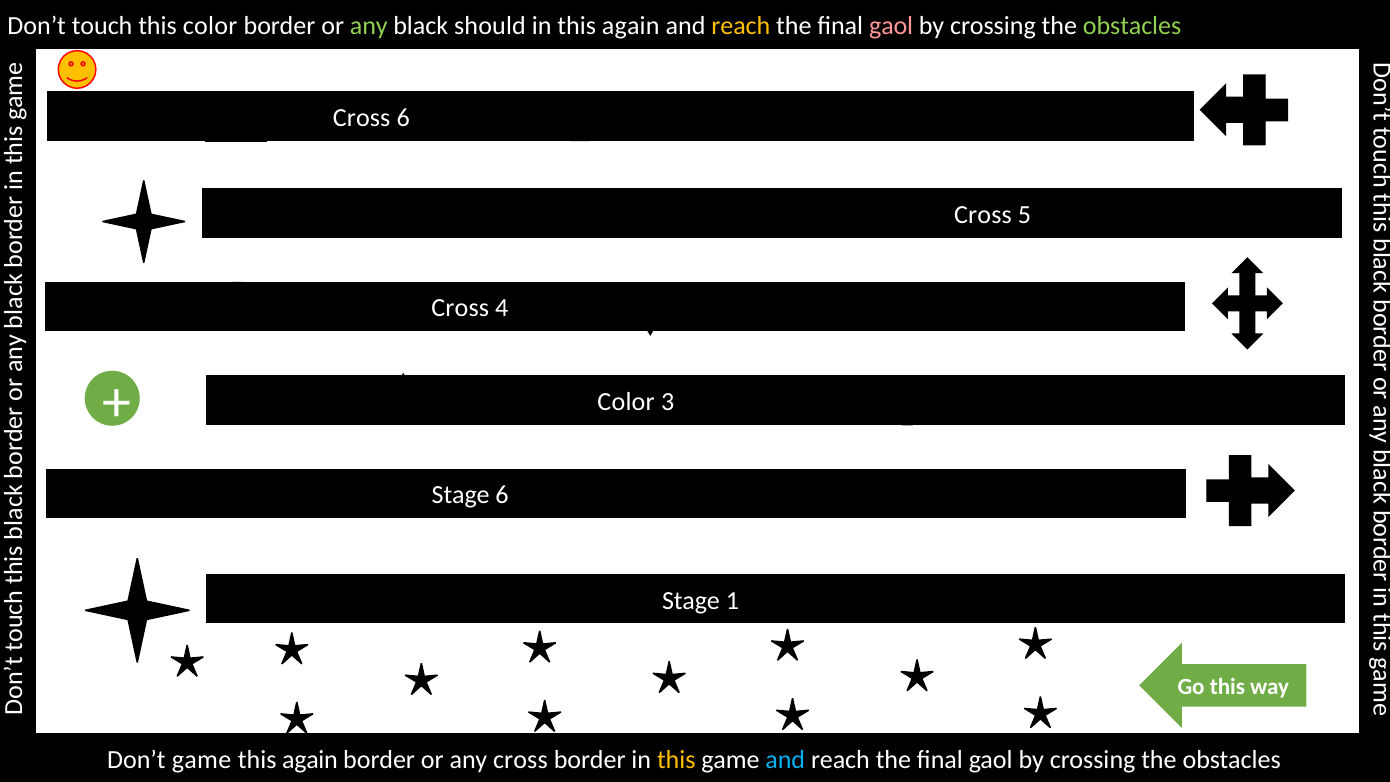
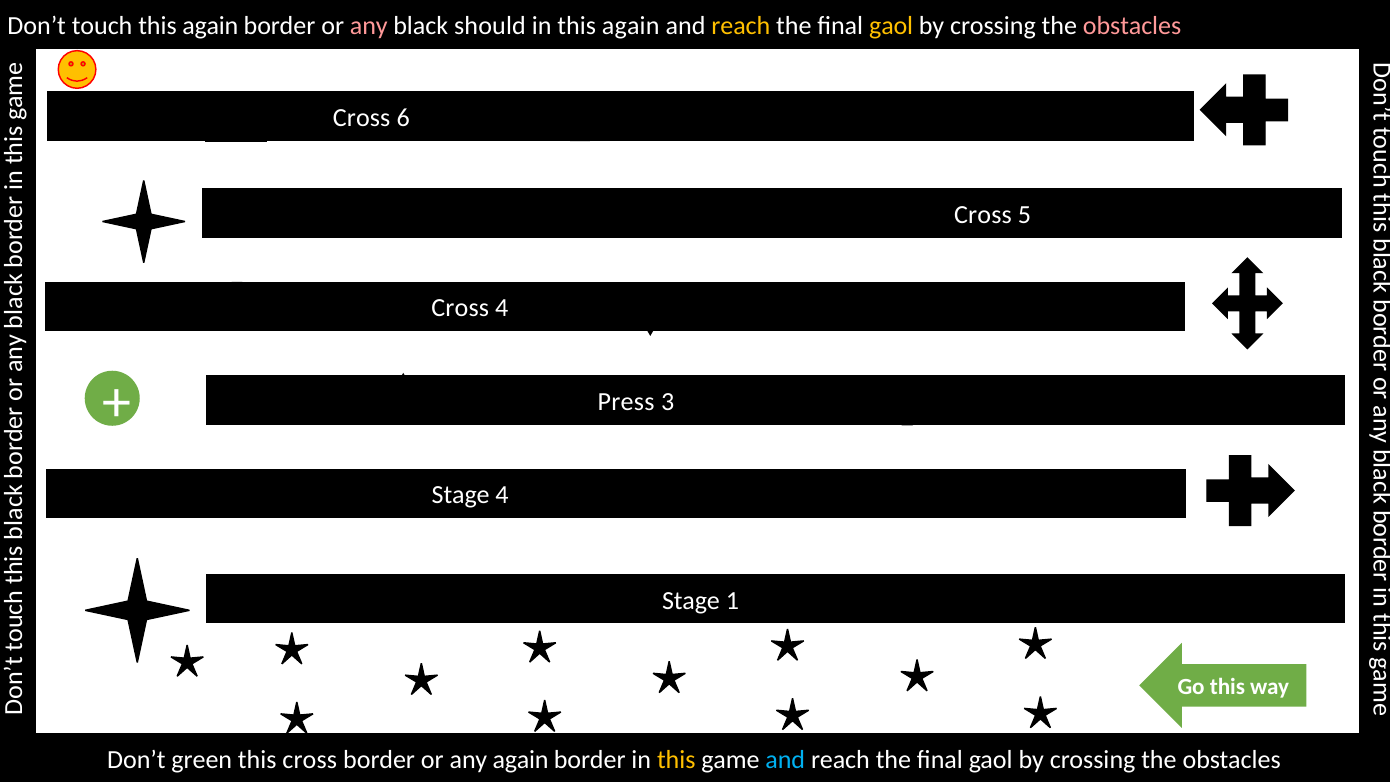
touch this color: color -> again (210, 26)
any colour: light green -> pink (369, 26)
gaol colour: pink -> yellow (891, 26)
obstacles colour: light green -> pink (1132, 26)
Color: Color -> Press (626, 402)
Stage 6: 6 -> 4 (502, 495)
Don’t game: game -> green (202, 760)
again: again -> cross (310, 760)
any cross: cross -> again (521, 760)
